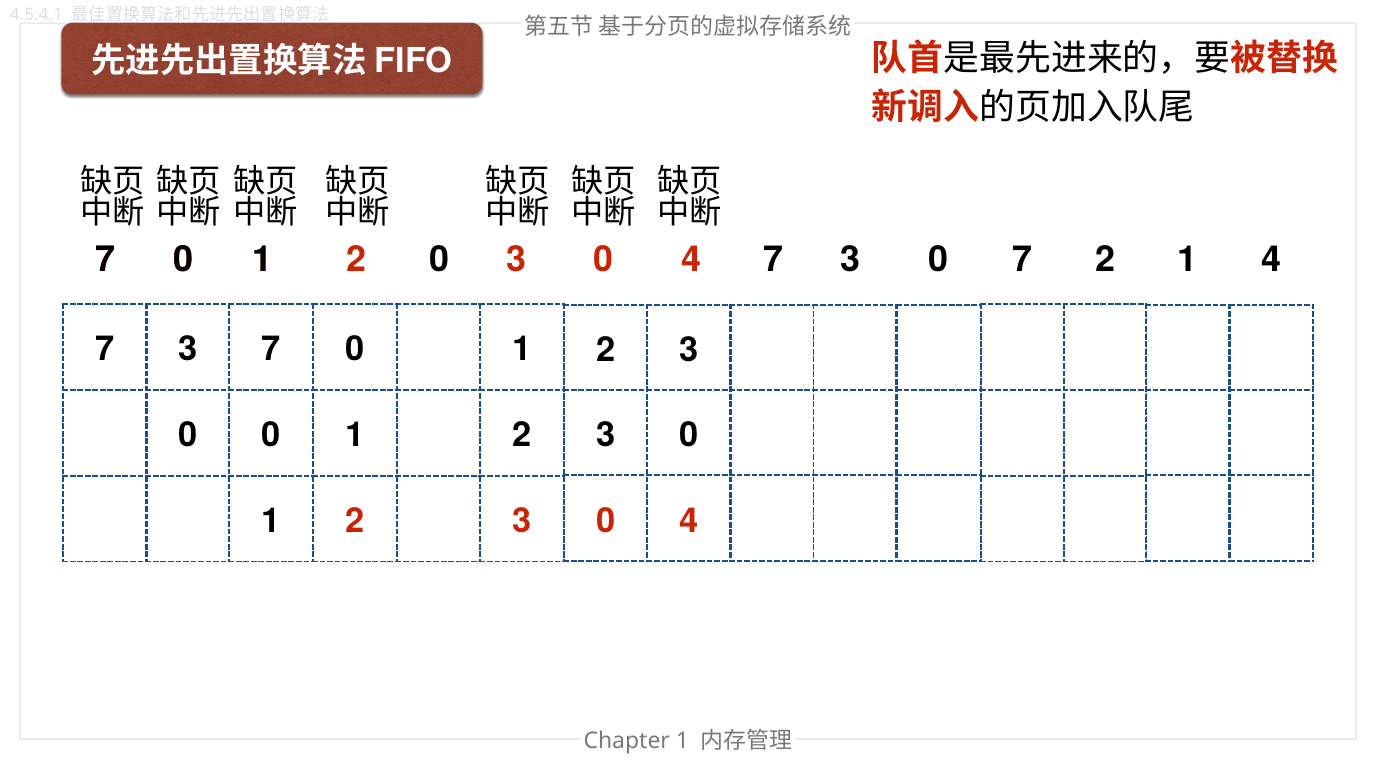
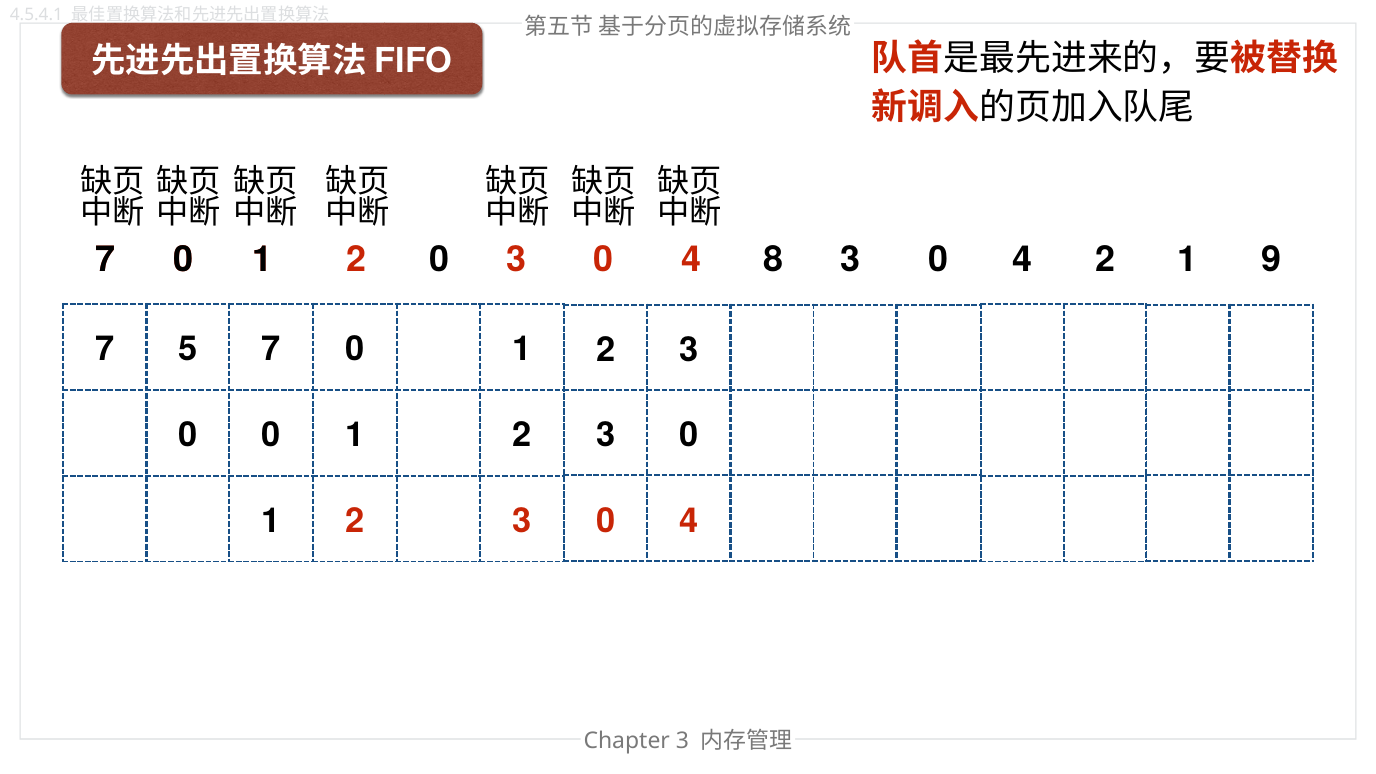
7: 7 -> 8 (774, 260)
7: 7 -> 4 (1022, 260)
1 4: 4 -> 9 (1271, 260)
3: 3 -> 5 (188, 350)
Chapter 1: 1 -> 3 (682, 741)
